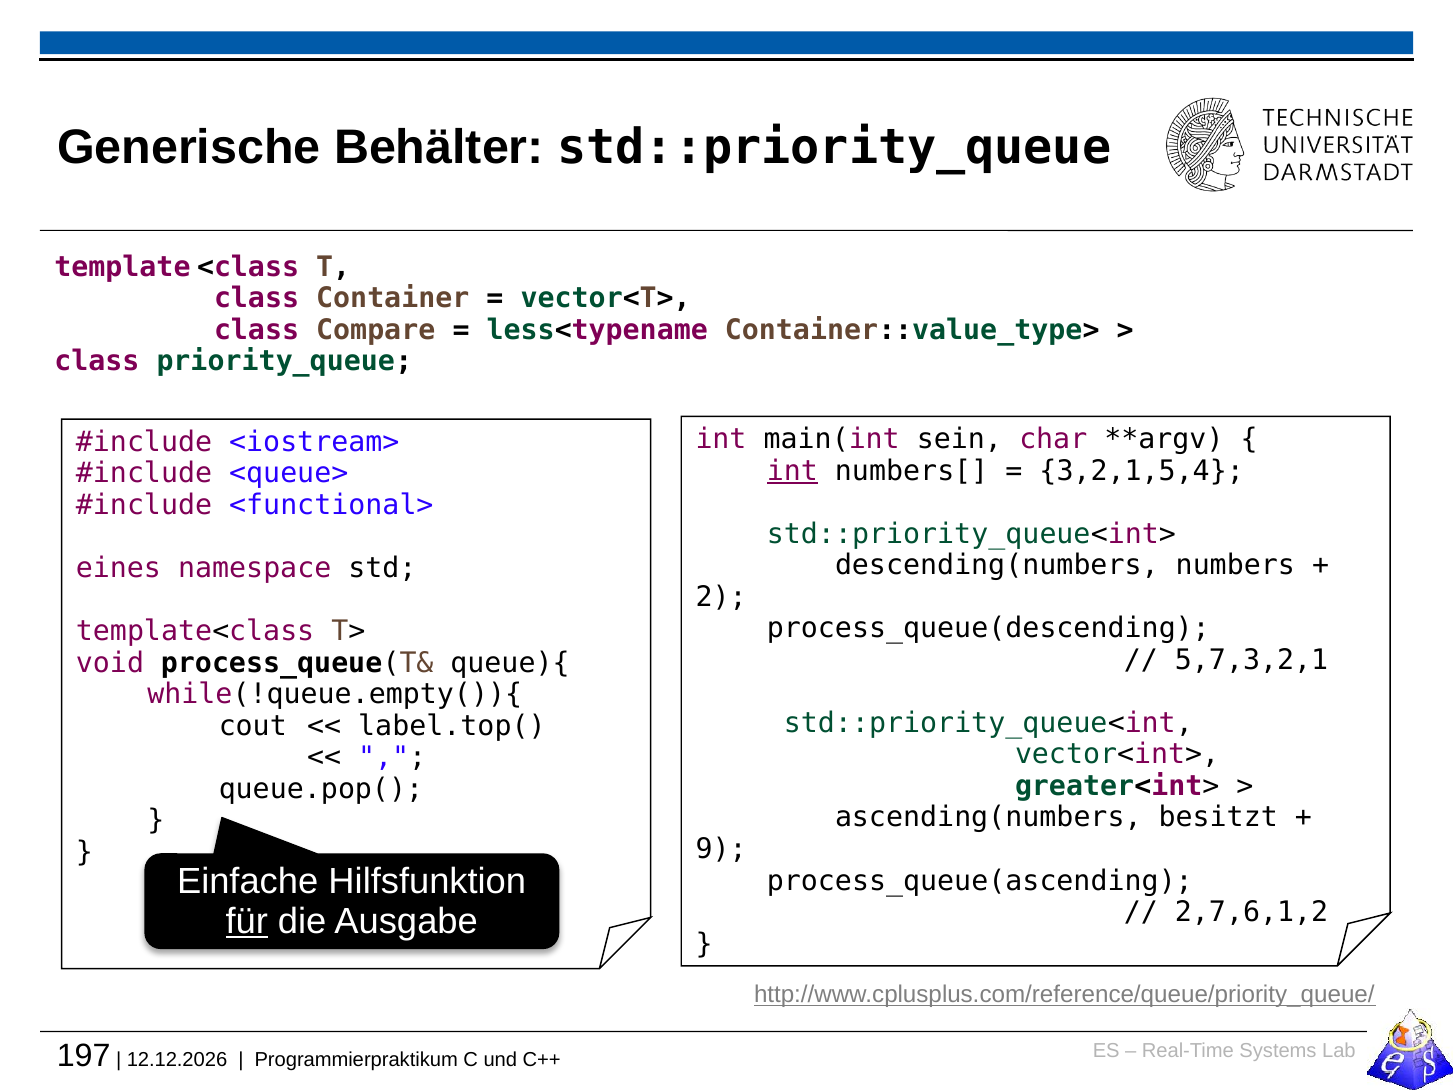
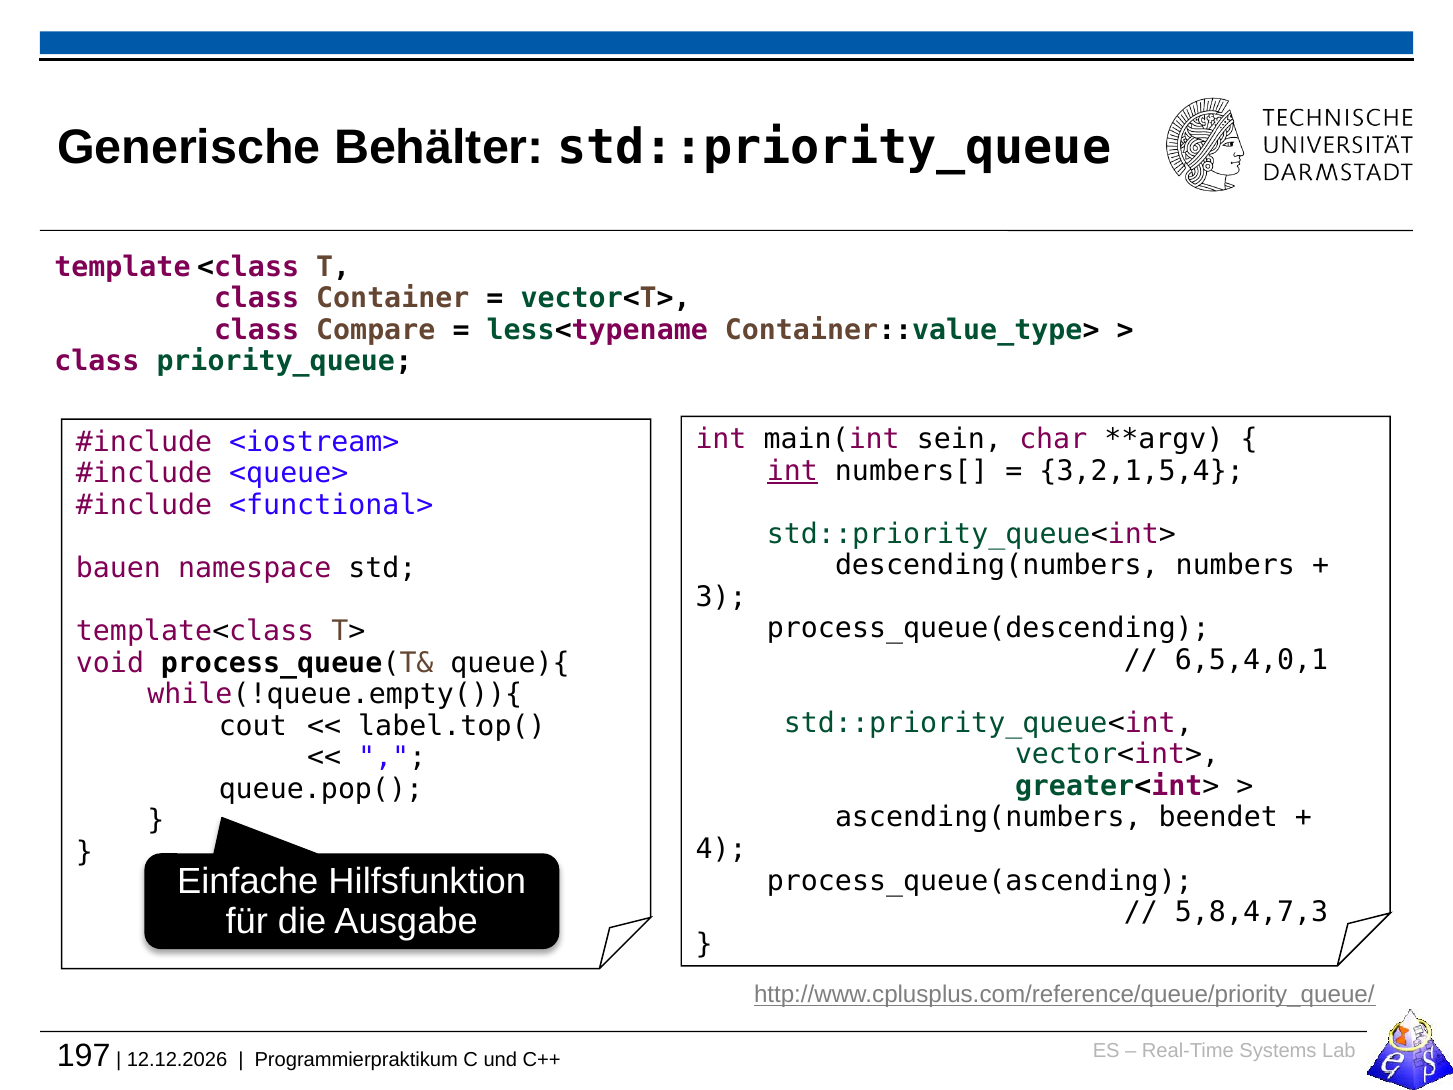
eines: eines -> bauen (118, 568)
2: 2 -> 3 (721, 597)
5,7,3,2,1: 5,7,3,2,1 -> 6,5,4,0,1 (1252, 660)
besitzt: besitzt -> beendet (1218, 817)
9: 9 -> 4 (721, 849)
2,7,6,1,2: 2,7,6,1,2 -> 5,8,4,7,3 (1252, 912)
für underline: present -> none (247, 921)
